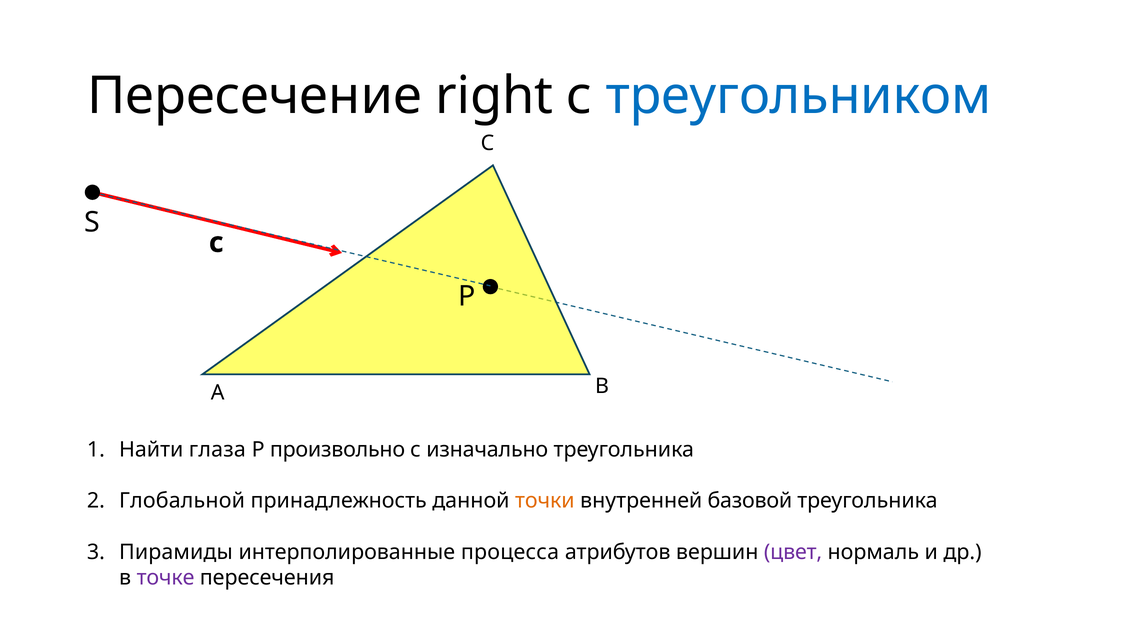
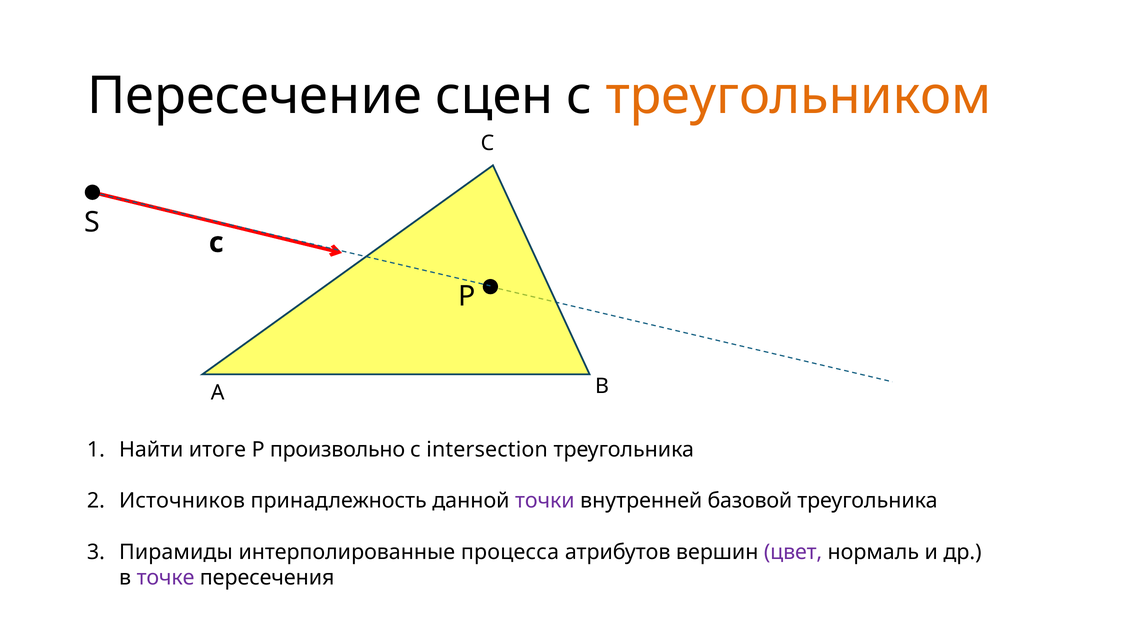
right: right -> сцен (494, 96)
треугольником colour: blue -> orange (799, 96)
глаза: глаза -> итоге (217, 450)
изначально: изначально -> intersection (487, 450)
Глобальной: Глобальной -> Источников (182, 501)
точки colour: orange -> purple (545, 501)
